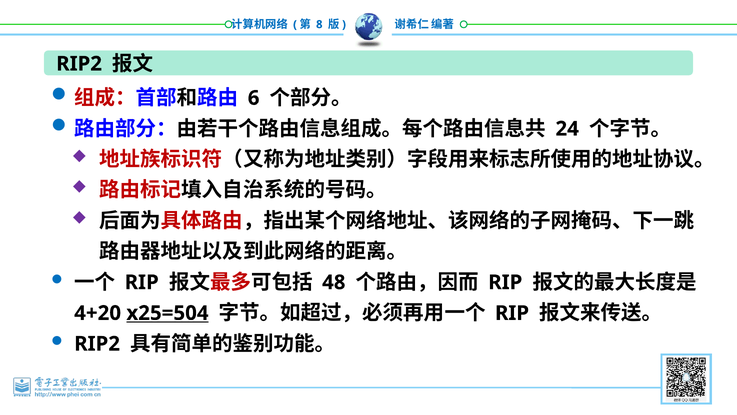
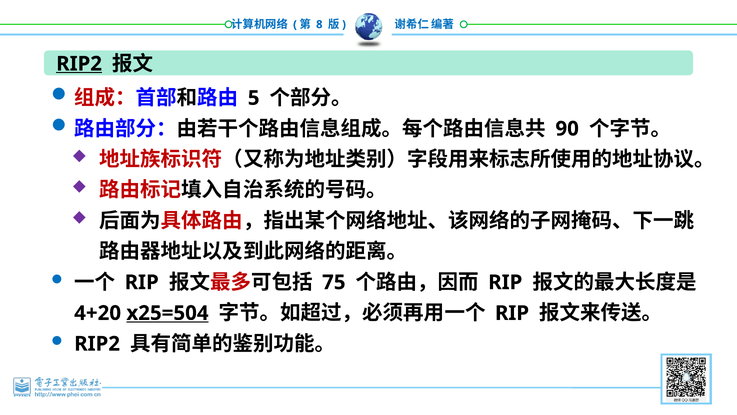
RIP2 underline: none -> present (79, 64)
6: 6 -> 5 (254, 98)
24: 24 -> 90 (567, 129)
48: 48 -> 75 (334, 282)
